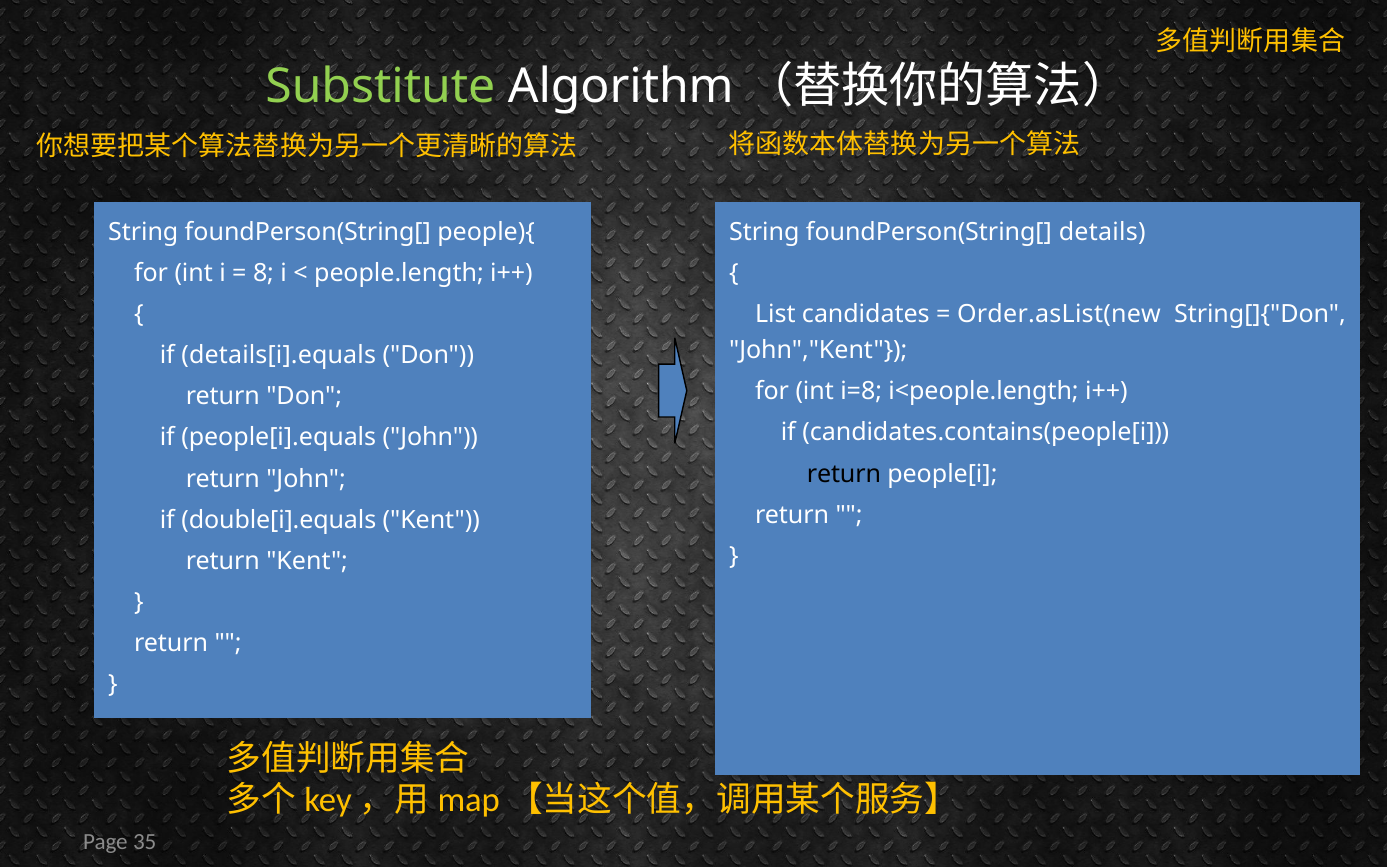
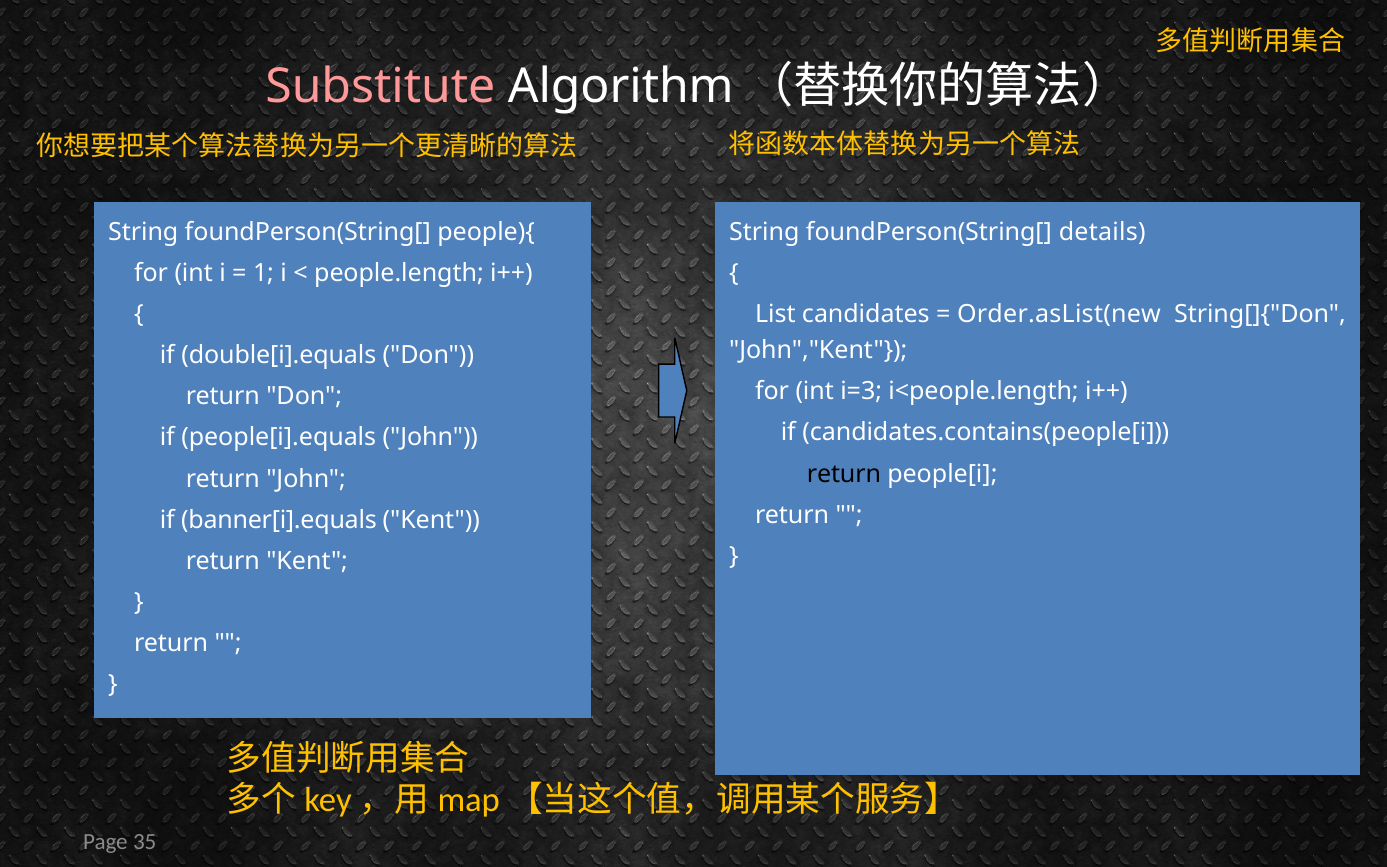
Substitute colour: light green -> pink (380, 87)
8: 8 -> 1 (263, 273)
details[i].equals: details[i].equals -> double[i].equals (279, 355)
i=8: i=8 -> i=3 (861, 391)
double[i].equals: double[i].equals -> banner[i].equals (279, 520)
